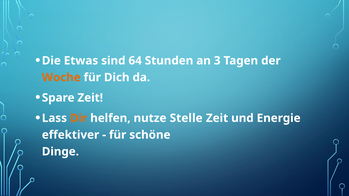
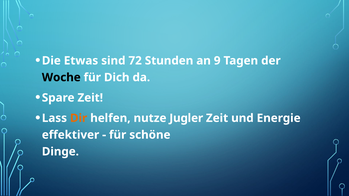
64: 64 -> 72 (135, 61)
3: 3 -> 9 (217, 61)
Woche colour: orange -> black (61, 77)
Stelle: Stelle -> Jugler (186, 118)
